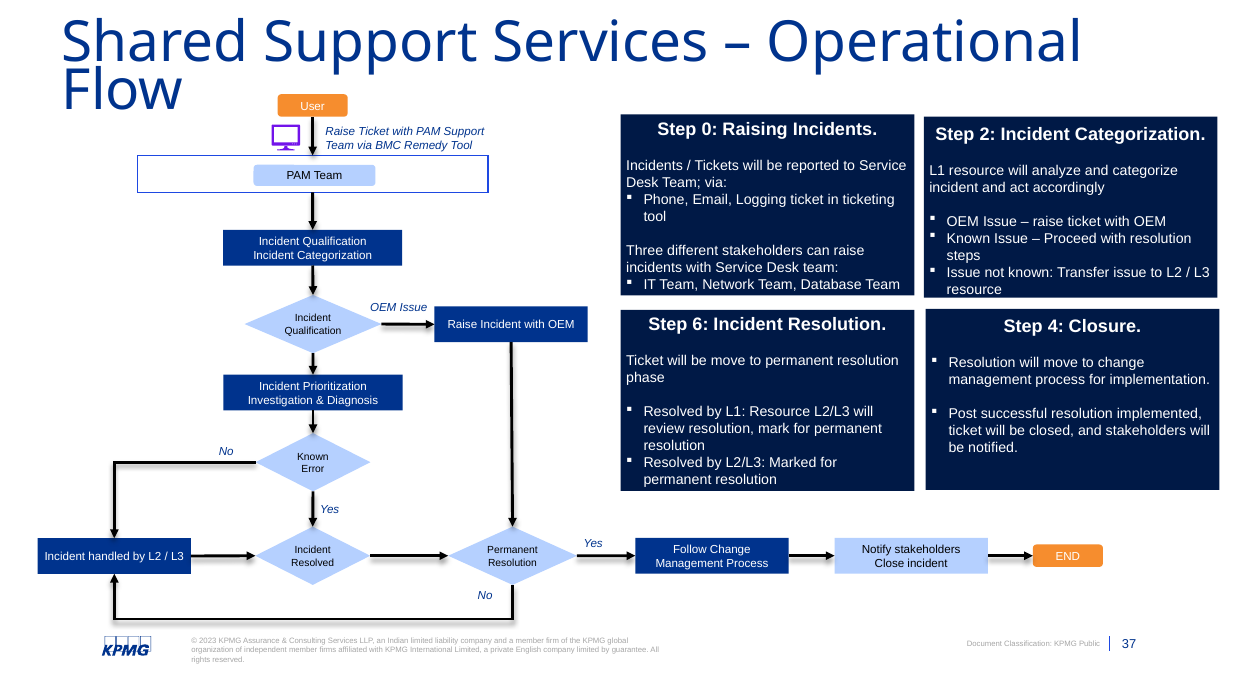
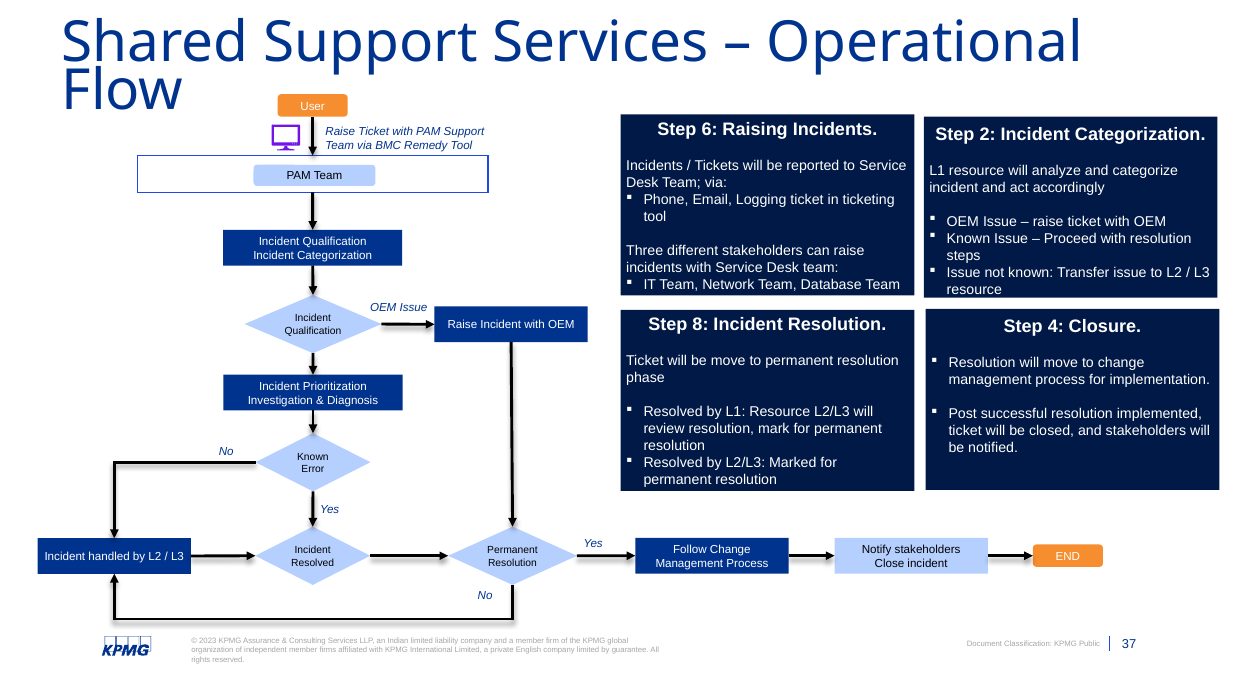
0: 0 -> 6 (710, 130)
6: 6 -> 8 (701, 325)
